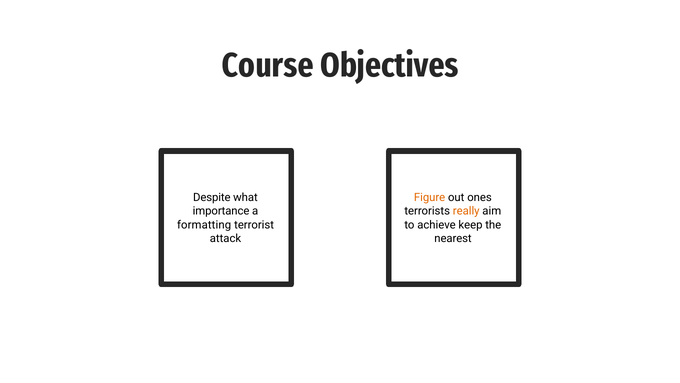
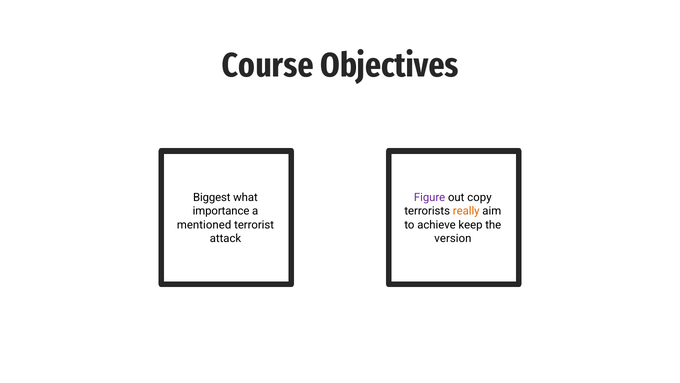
Despite: Despite -> Biggest (212, 197)
Figure colour: orange -> purple (430, 197)
ones: ones -> copy (479, 197)
formatting: formatting -> mentioned (204, 225)
nearest: nearest -> version (453, 238)
